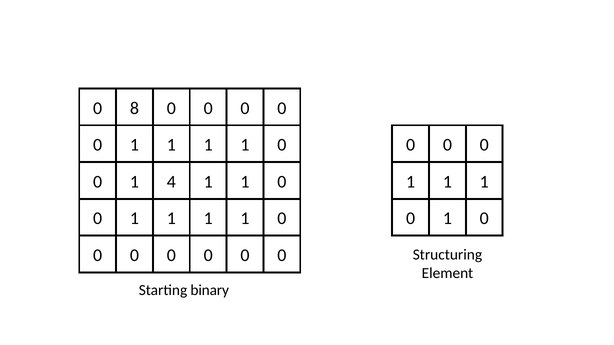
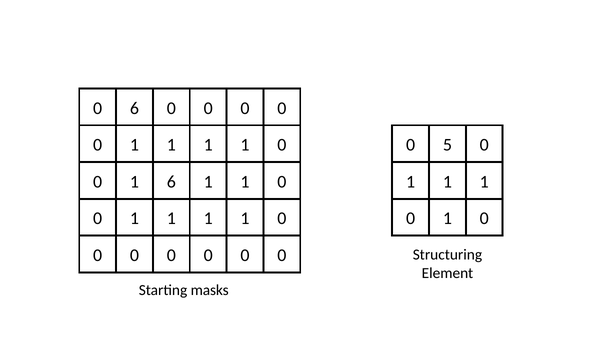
0 8: 8 -> 6 (134, 108)
0: 0 -> 5 (447, 145)
1 4: 4 -> 6 (171, 182)
binary: binary -> masks (210, 290)
